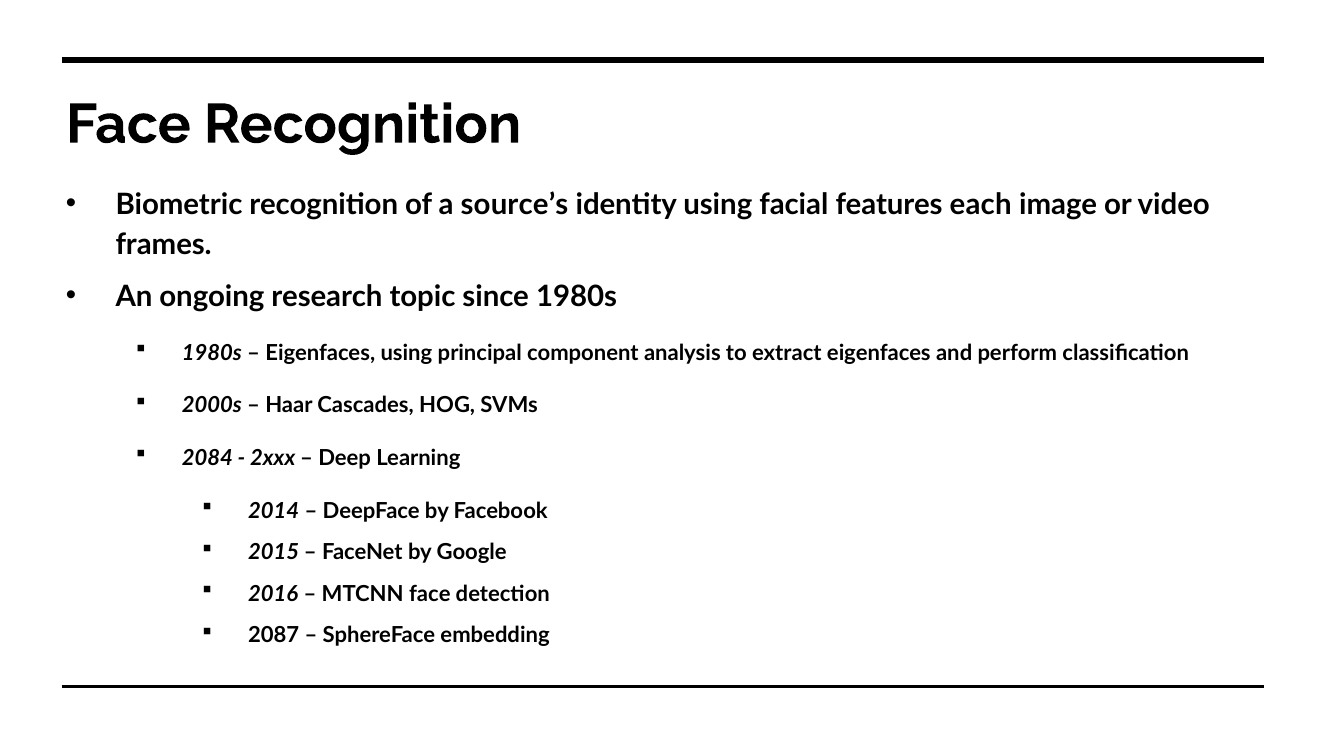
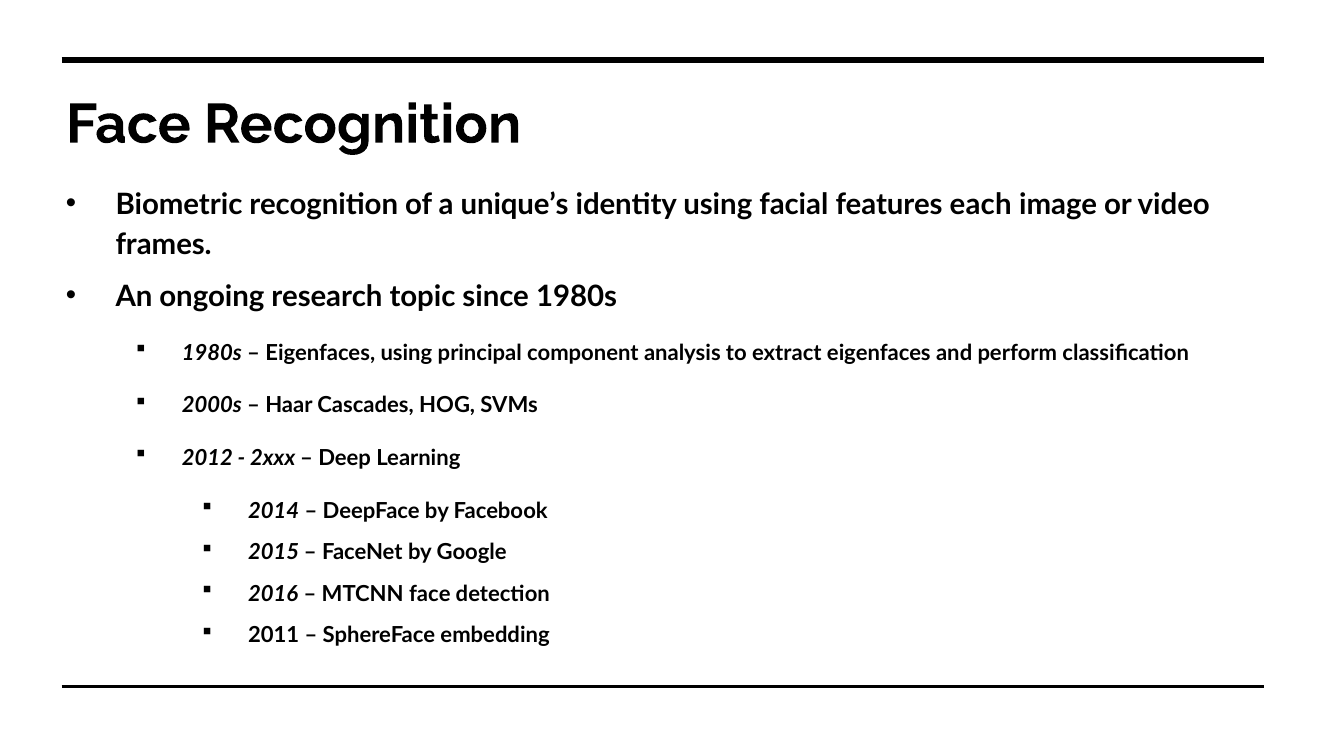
source’s: source’s -> unique’s (515, 205)
2084: 2084 -> 2012 (207, 458)
2087: 2087 -> 2011 (274, 636)
